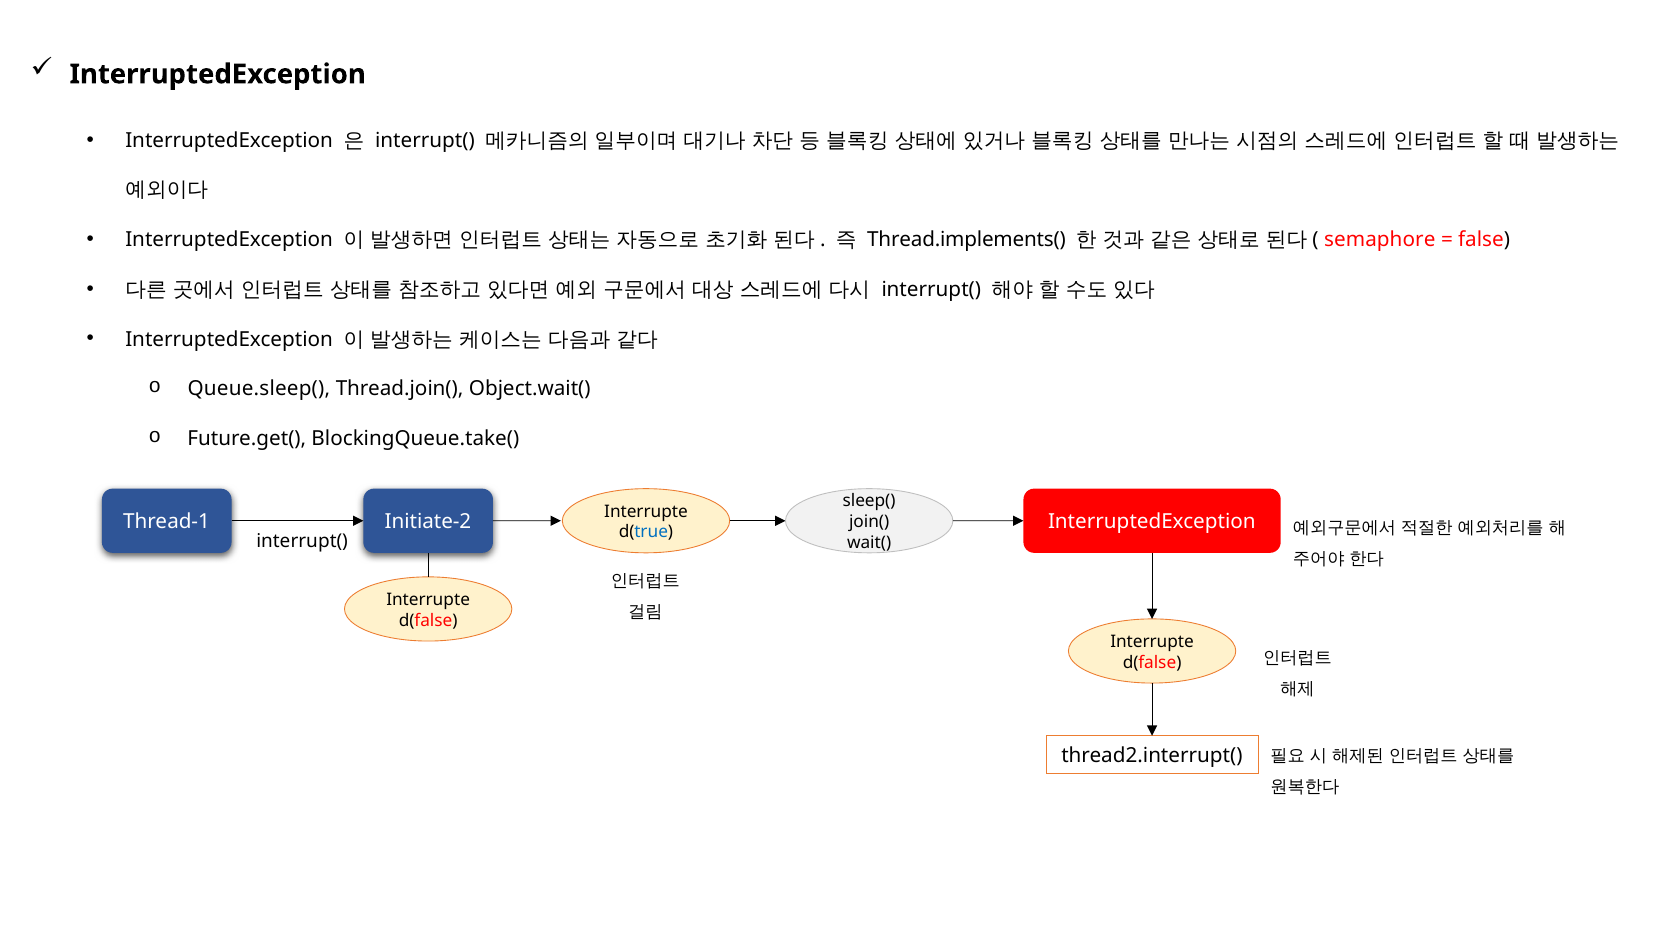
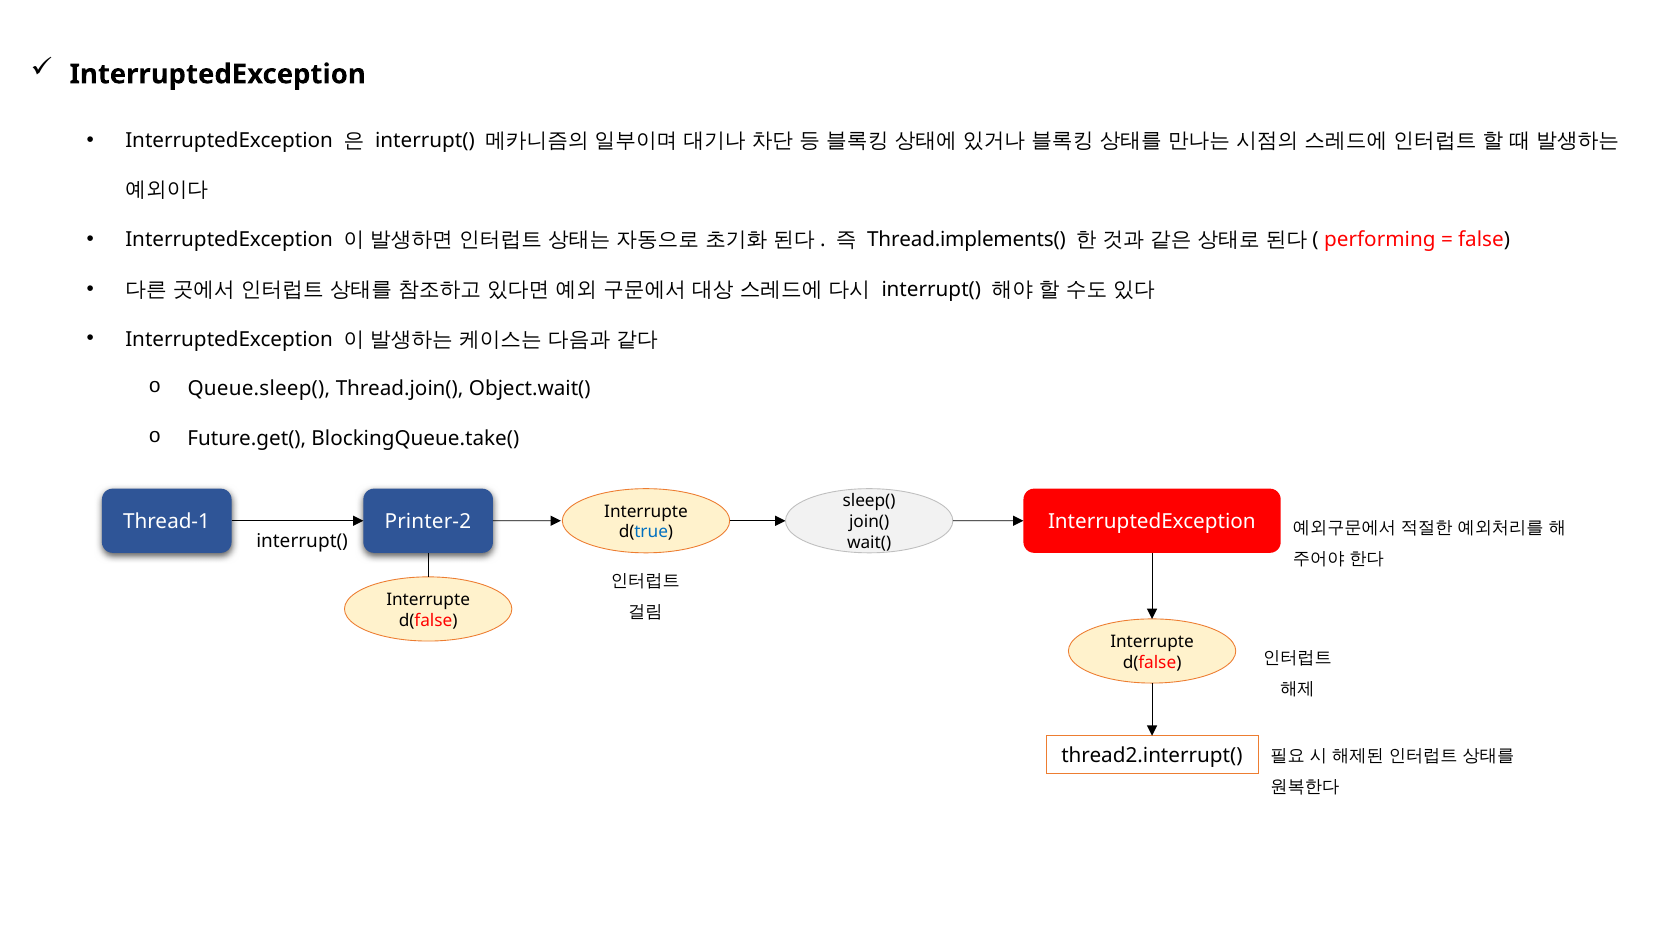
semaphore: semaphore -> performing (1380, 240)
Initiate-2: Initiate-2 -> Printer-2 (428, 522)
